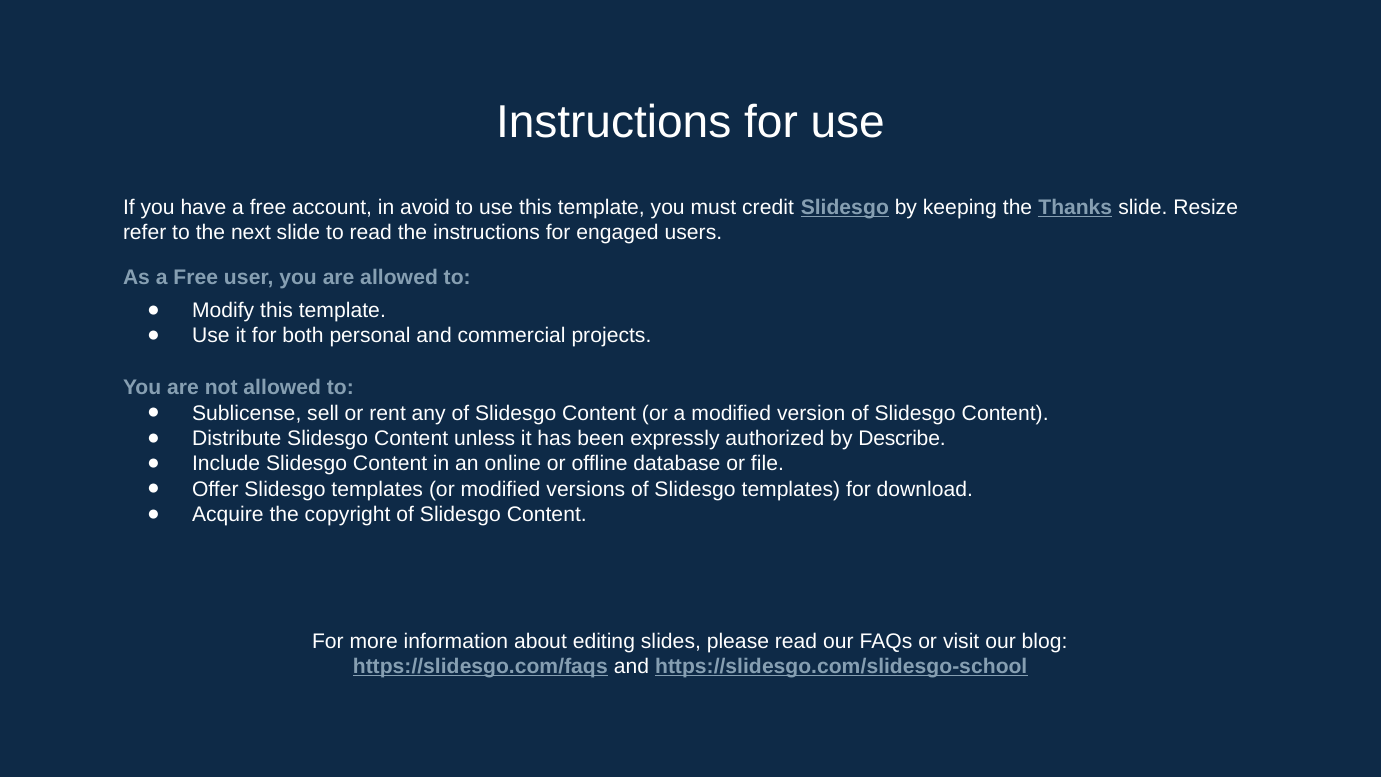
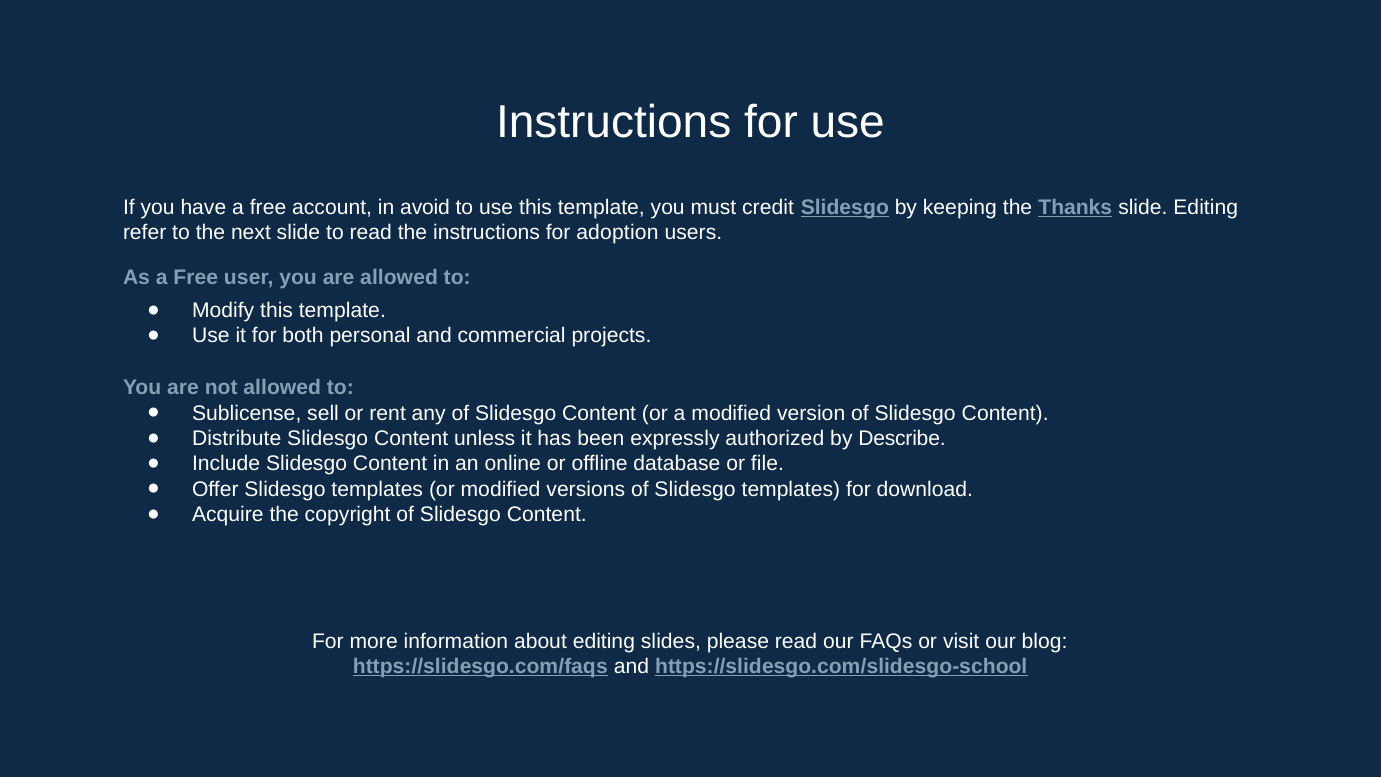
slide Resize: Resize -> Editing (1206, 207)
engaged: engaged -> adoption (617, 233)
